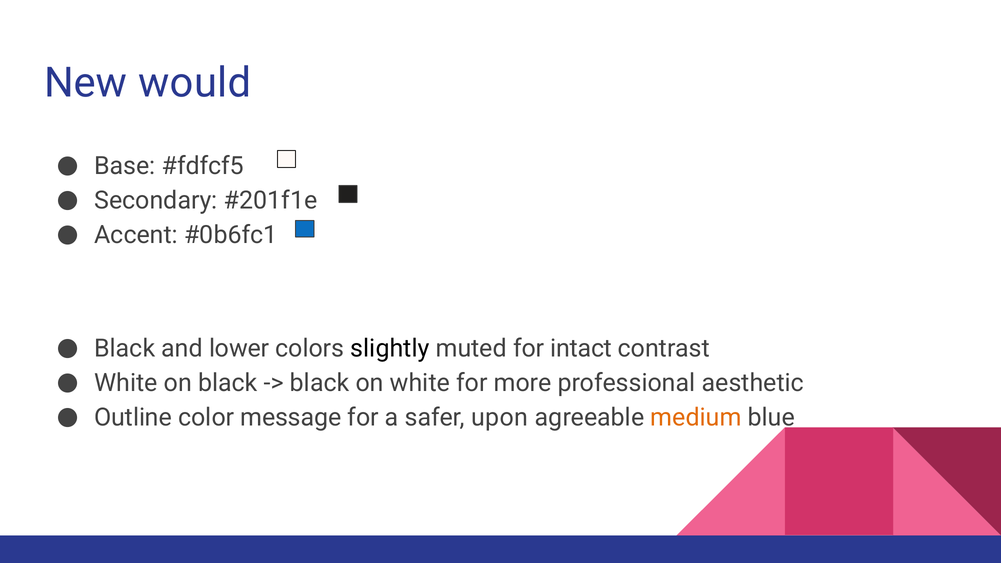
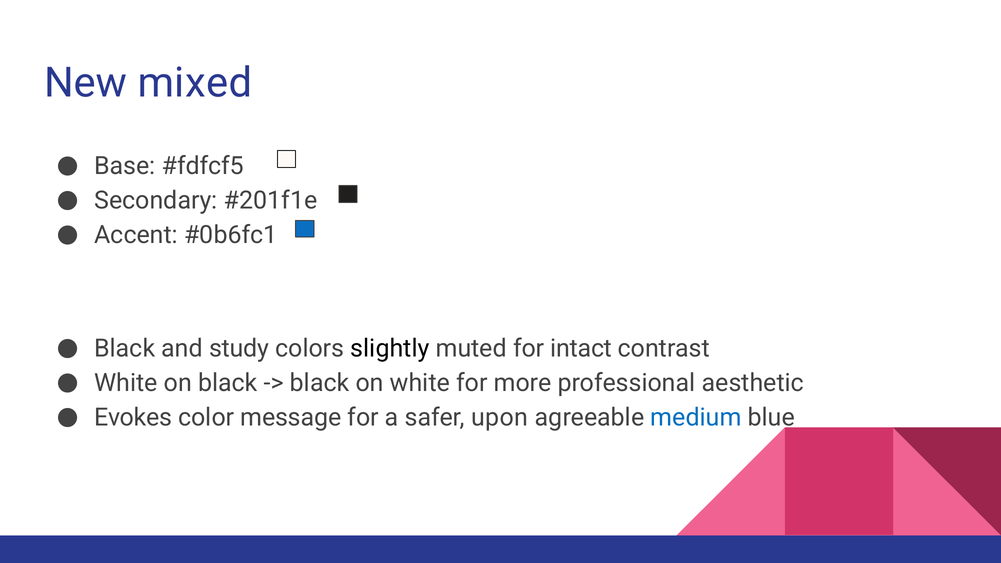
would: would -> mixed (195, 83)
lower: lower -> study (239, 348)
Outline: Outline -> Evokes (133, 417)
medium colour: orange -> blue (696, 417)
